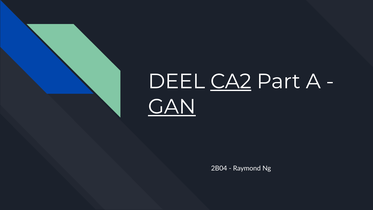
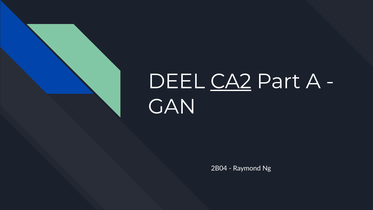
GAN underline: present -> none (172, 107)
